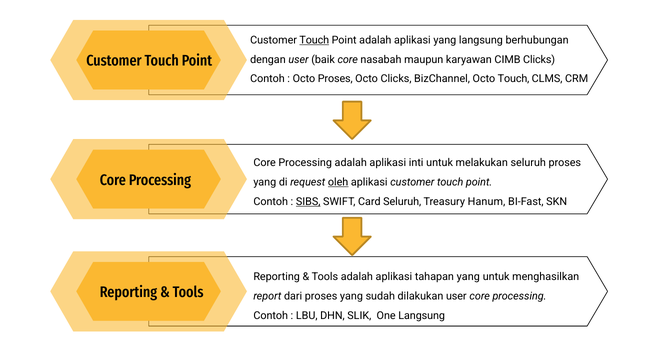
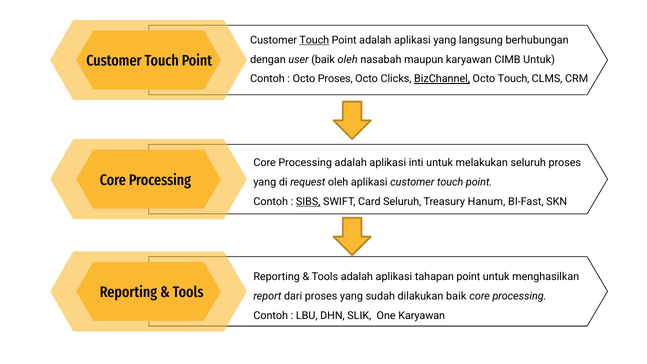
baik core: core -> oleh (348, 59)
CIMB Clicks: Clicks -> Untuk (539, 59)
BizChannel underline: none -> present (442, 79)
oleh underline: present -> none (338, 182)
tahapan yang: yang -> point (468, 277)
dilakukan user: user -> baik (456, 296)
One Langsung: Langsung -> Karyawan (422, 316)
